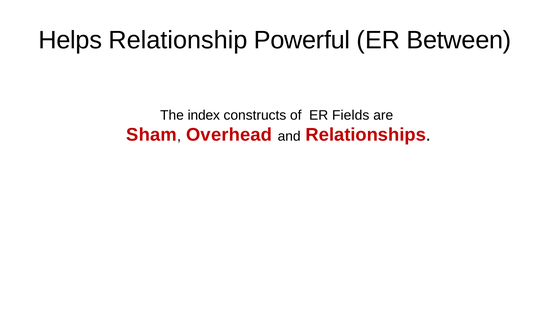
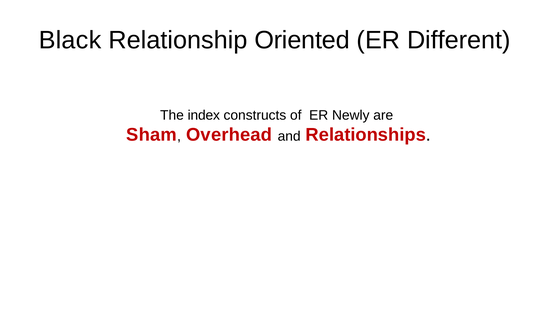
Helps: Helps -> Black (70, 40)
Powerful: Powerful -> Oriented (302, 40)
Between: Between -> Different (459, 40)
Fields: Fields -> Newly (351, 115)
